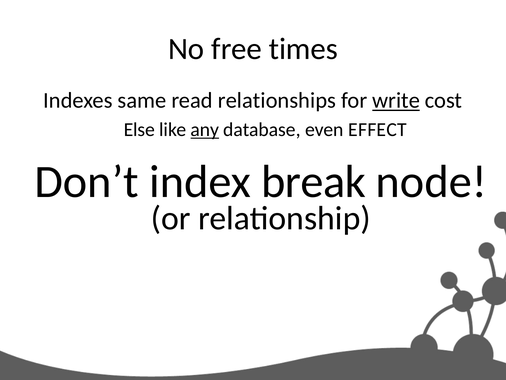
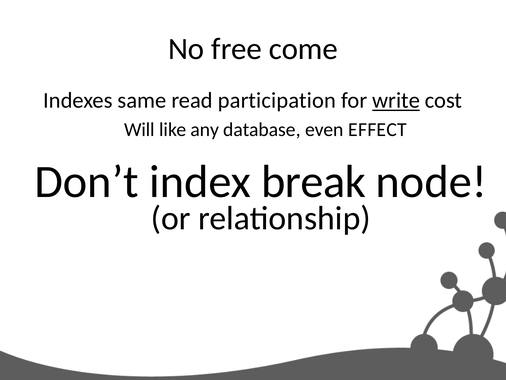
times: times -> come (303, 49)
relationships: relationships -> participation (277, 100)
Else: Else -> Will (139, 129)
any underline: present -> none (205, 129)
